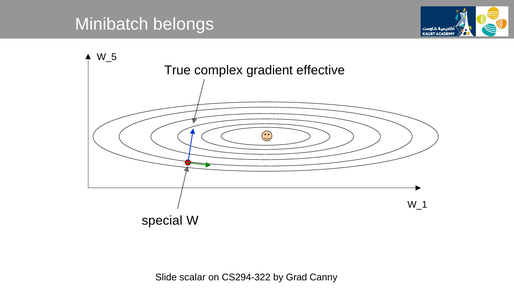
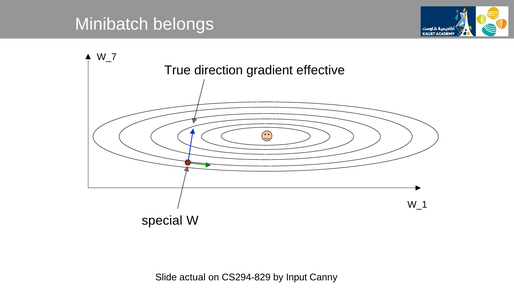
W_5: W_5 -> W_7 (107, 57)
complex: complex -> direction (219, 70)
scalar: scalar -> actual (193, 277)
CS294-322: CS294-322 -> CS294-829 (246, 277)
Grad: Grad -> Input (297, 277)
